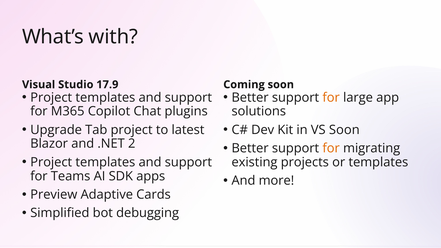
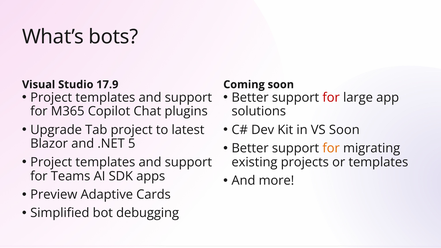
with: with -> bots (113, 37)
for colour: orange -> red (331, 97)
2: 2 -> 5 (132, 144)
